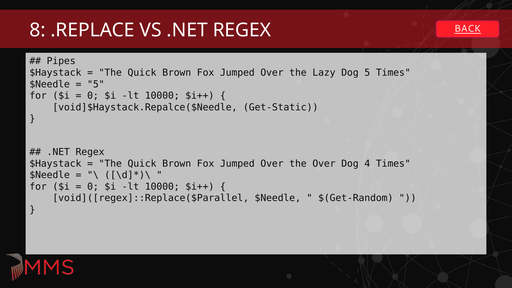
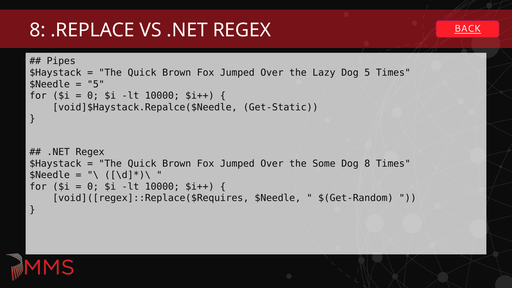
the Over: Over -> Some (324, 164)
Dog 4: 4 -> 8 (367, 164)
void]([regex]::Replace($Parallel: void]([regex]::Replace($Parallel -> void]([regex]::Replace($Requires (151, 198)
